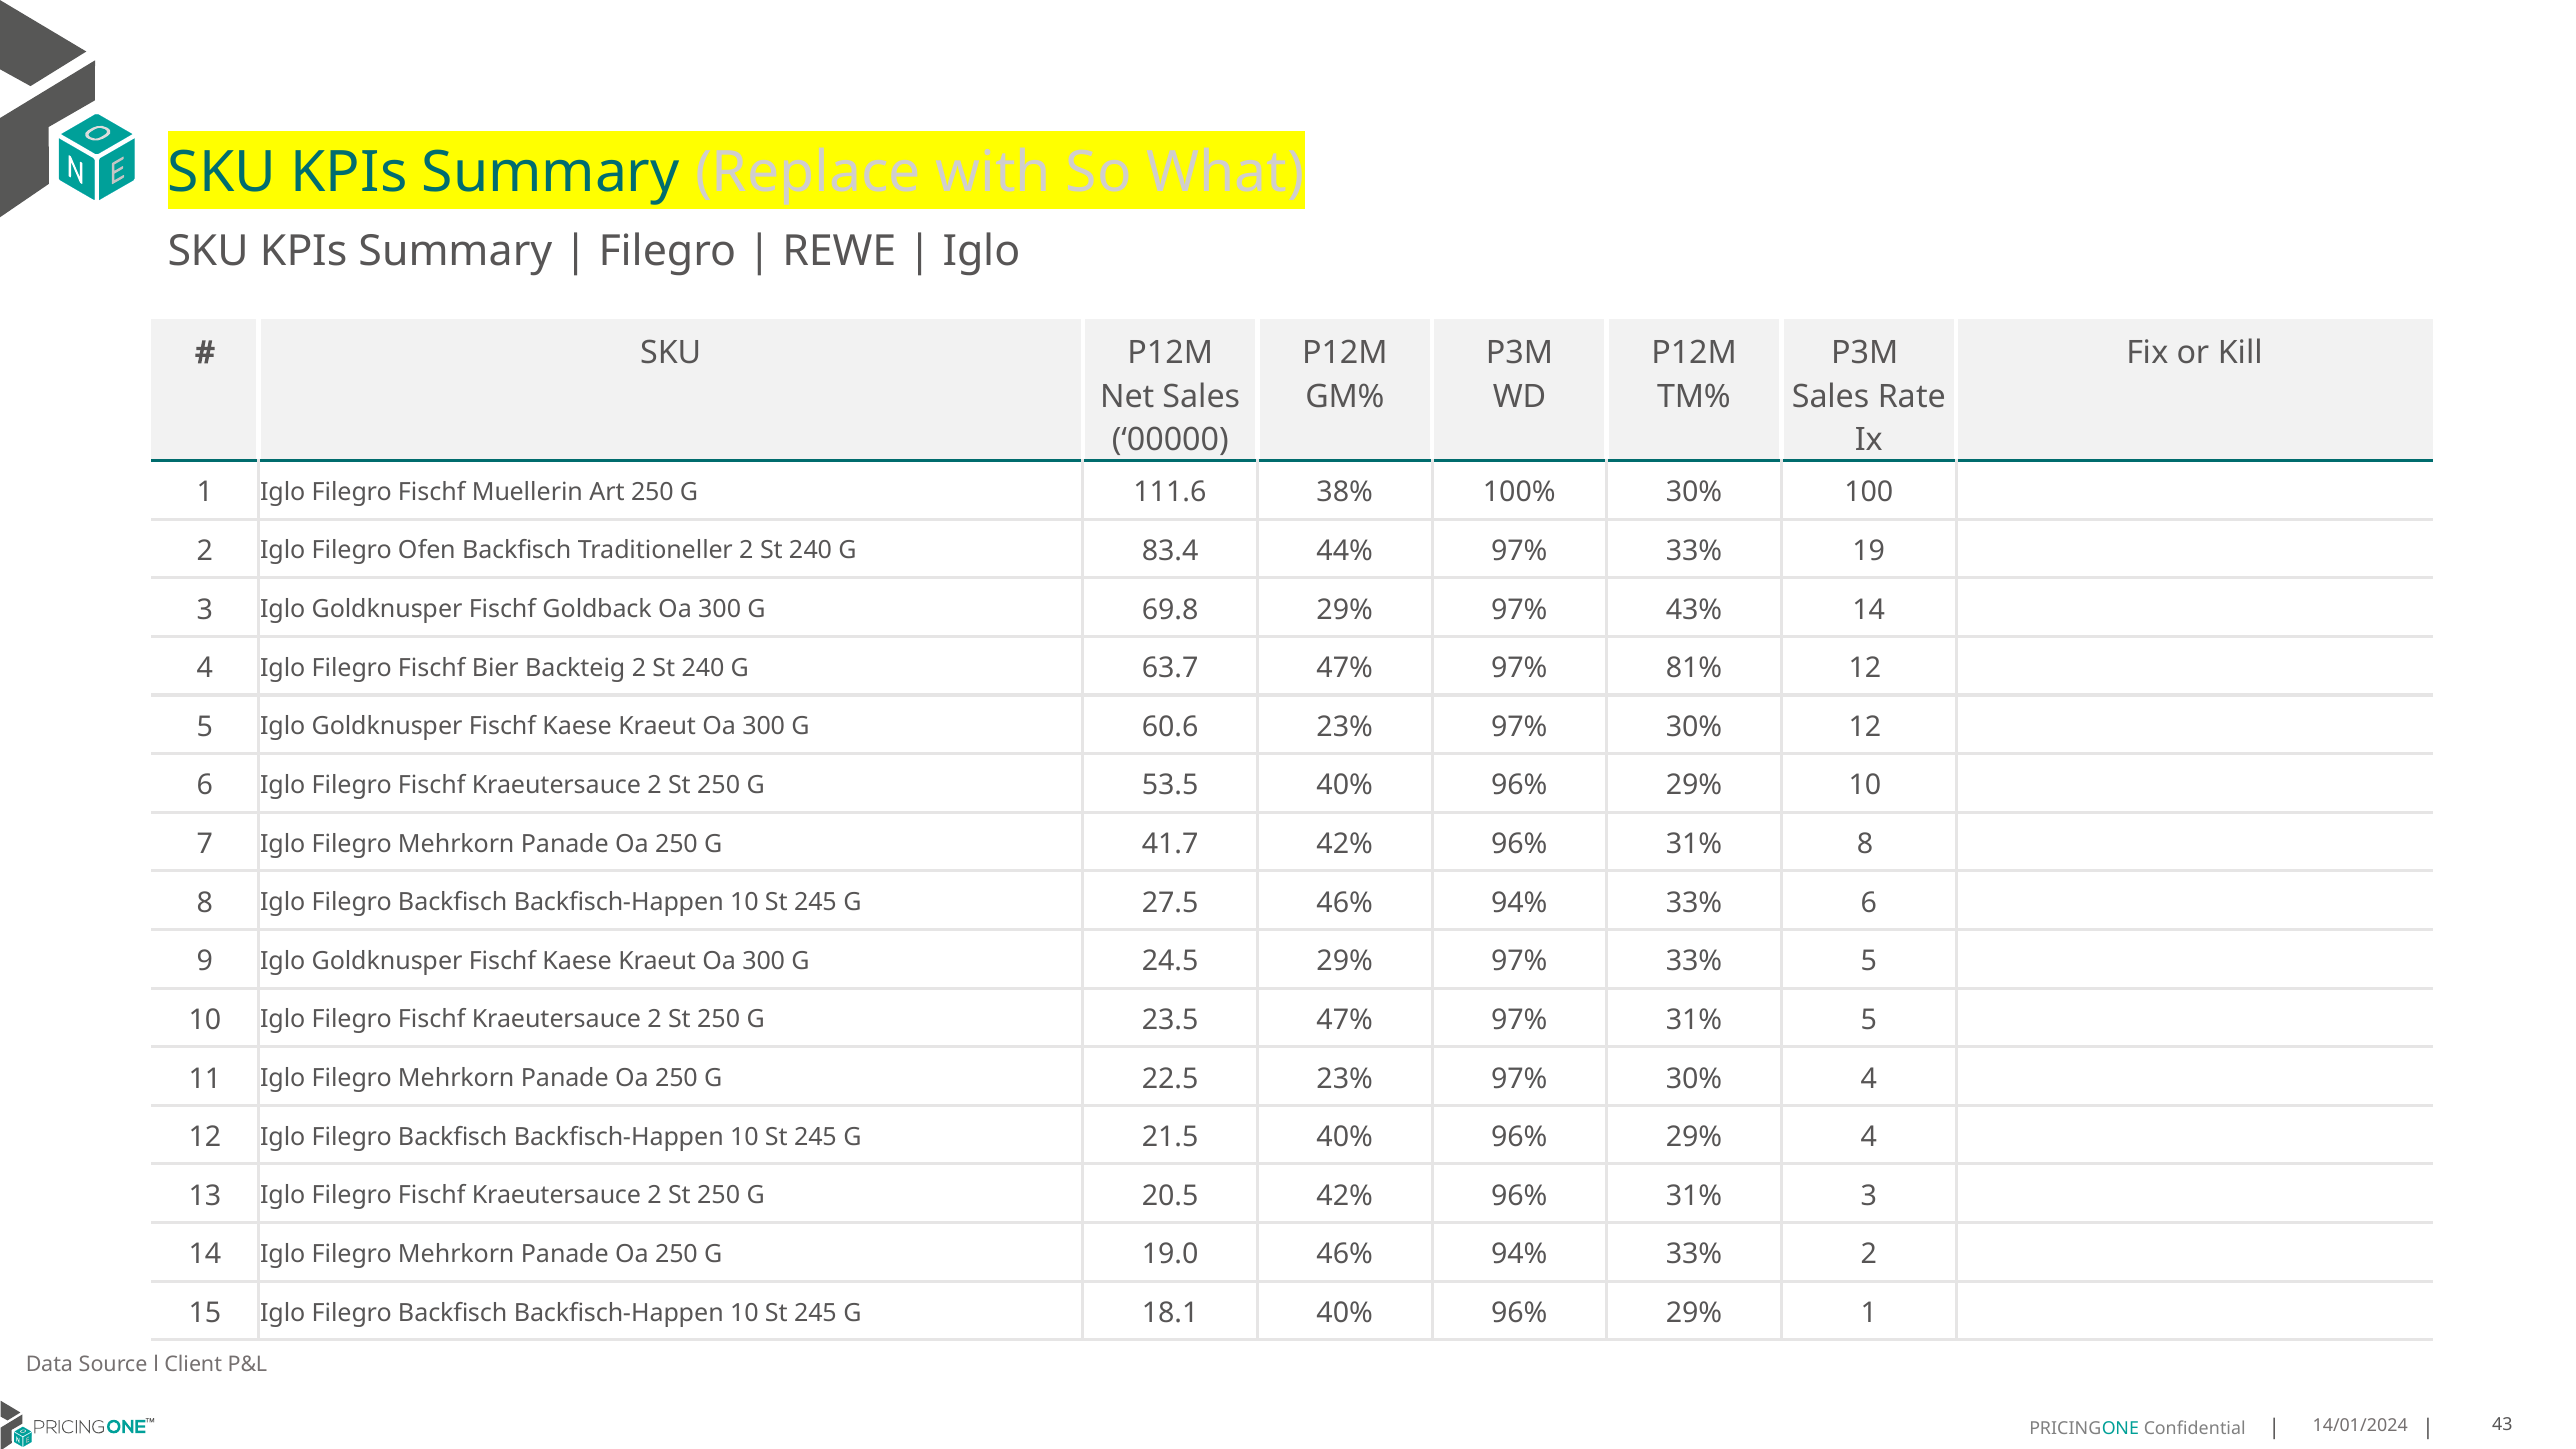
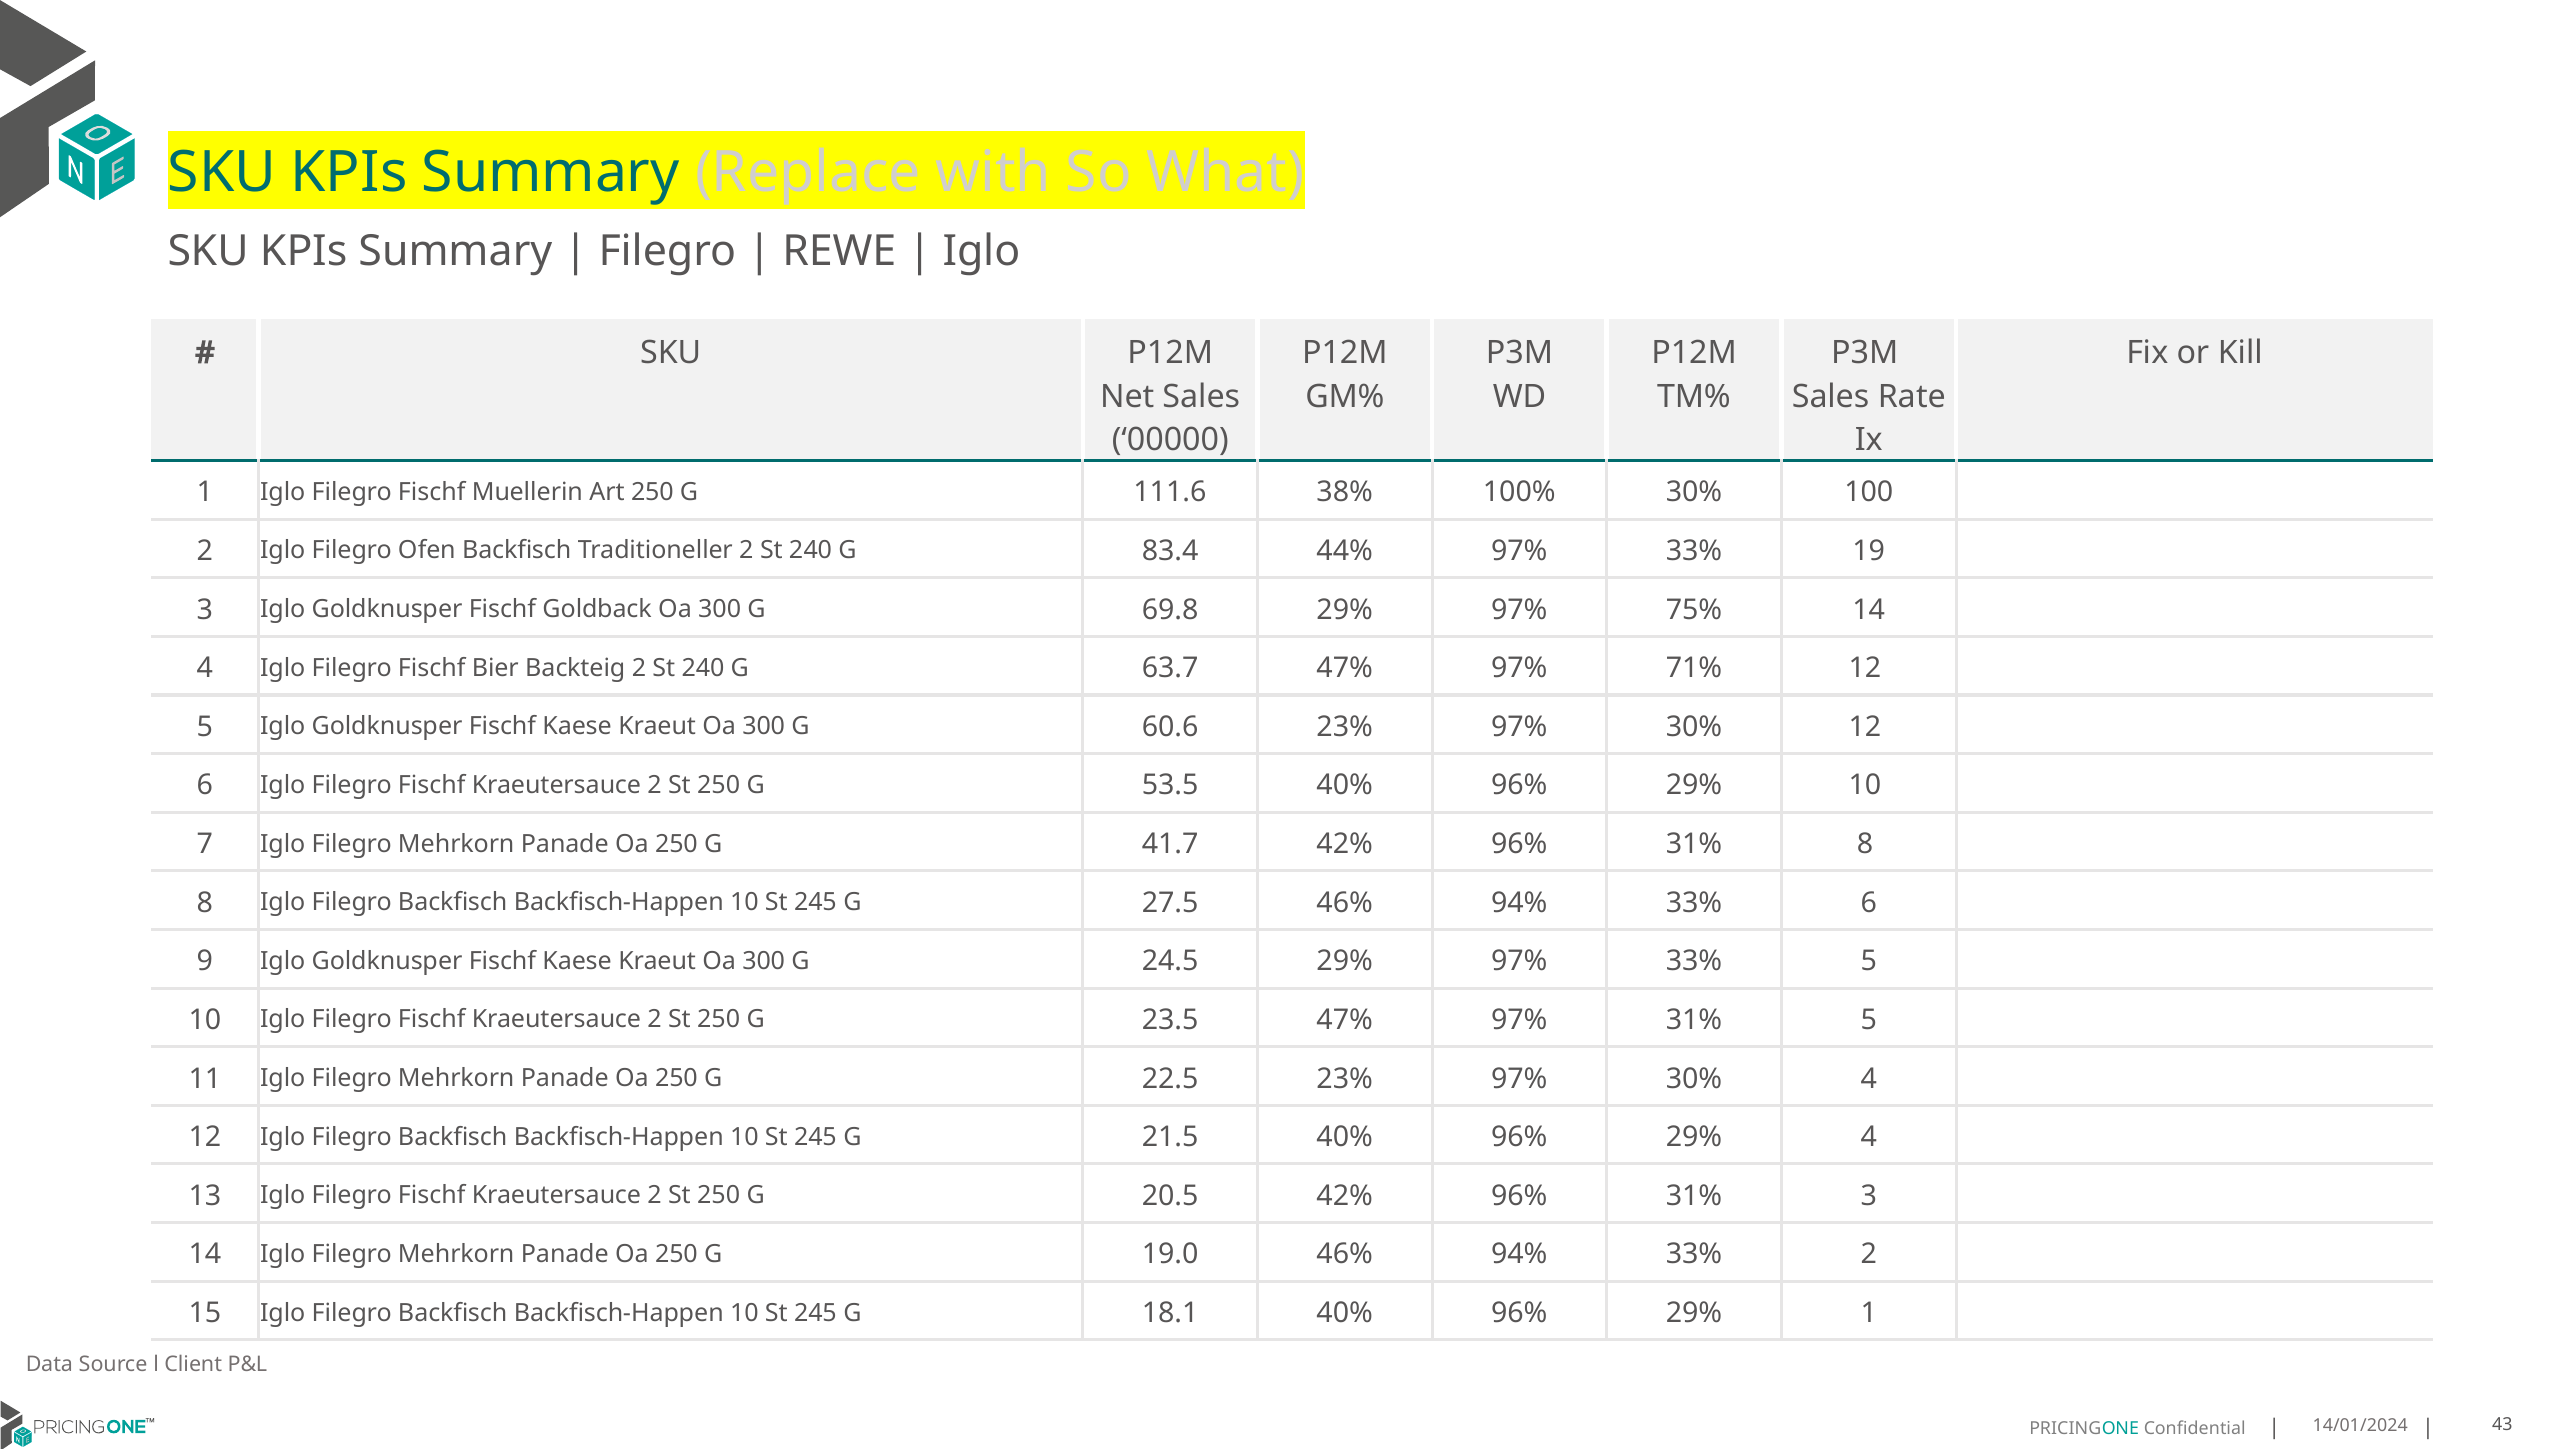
43%: 43% -> 75% (1694, 610)
81%: 81% -> 71% (1694, 668)
